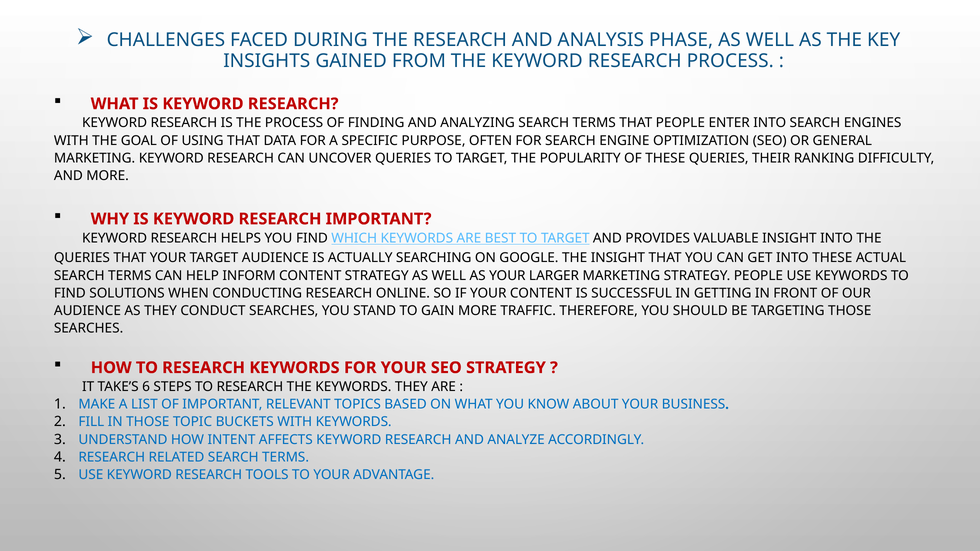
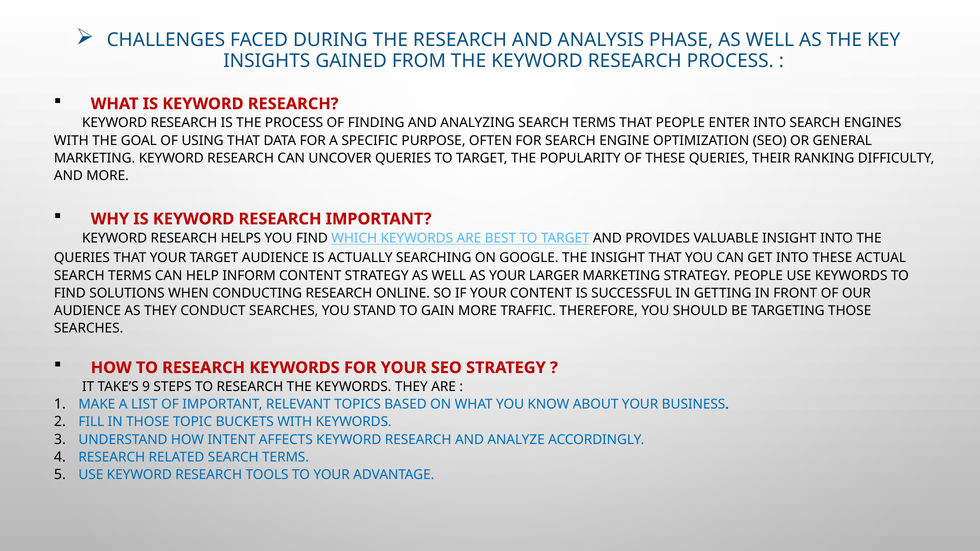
6: 6 -> 9 (146, 387)
